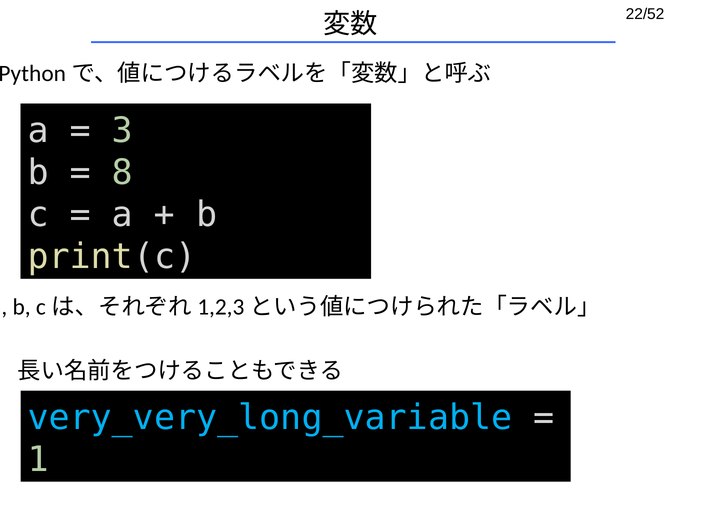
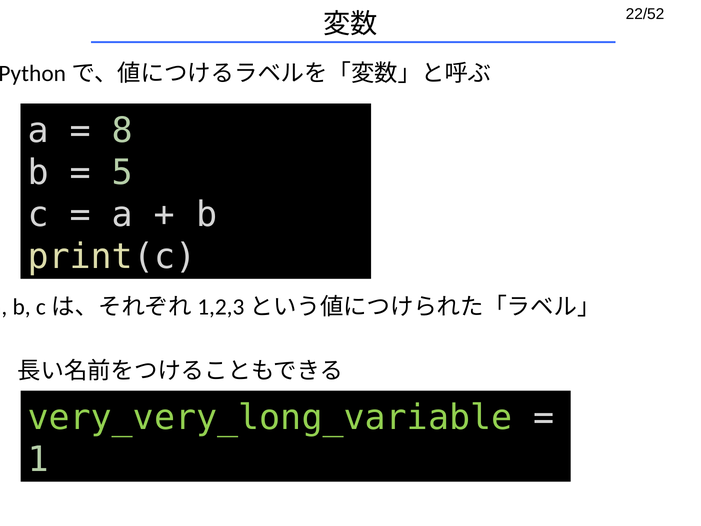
3: 3 -> 8 (122, 130)
8: 8 -> 5 (122, 173)
very_very_long_variable colour: light blue -> light green (270, 417)
